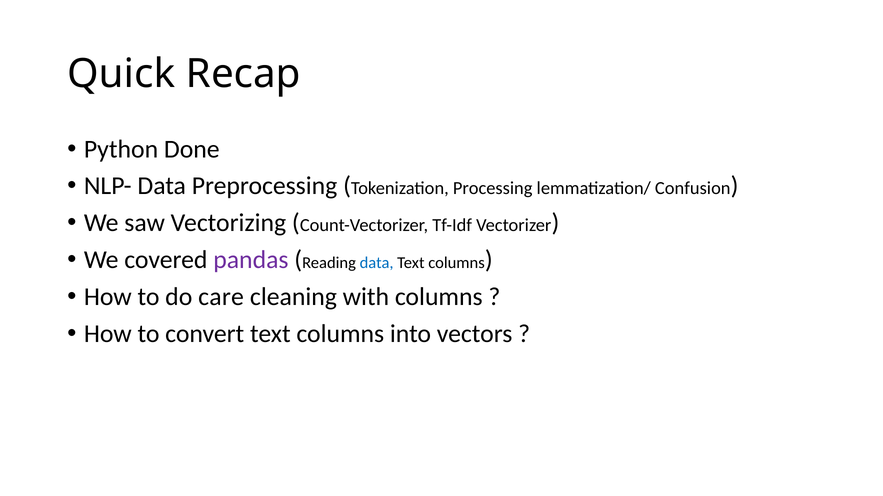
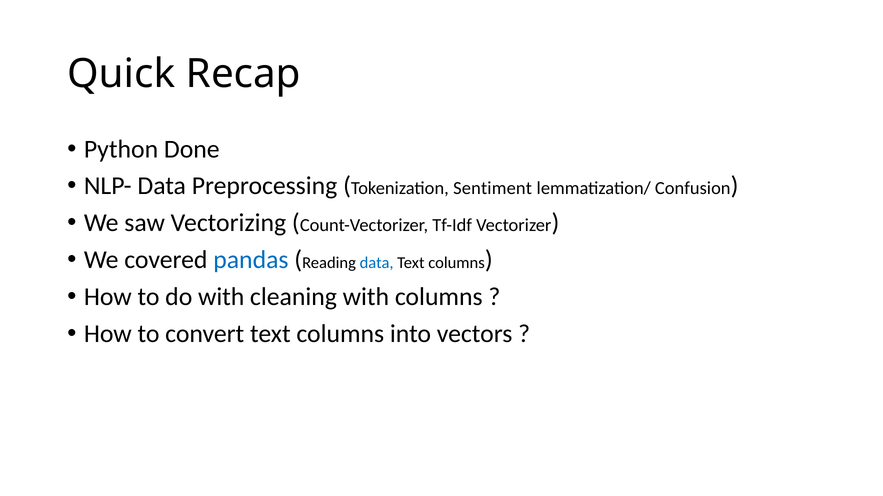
Processing: Processing -> Sentiment (493, 189)
pandas colour: purple -> blue (251, 260)
do care: care -> with (221, 297)
